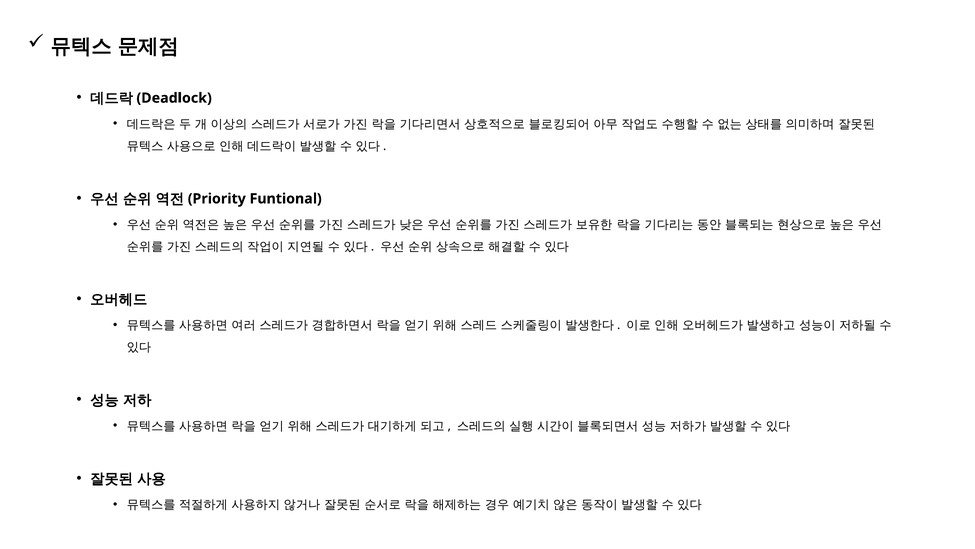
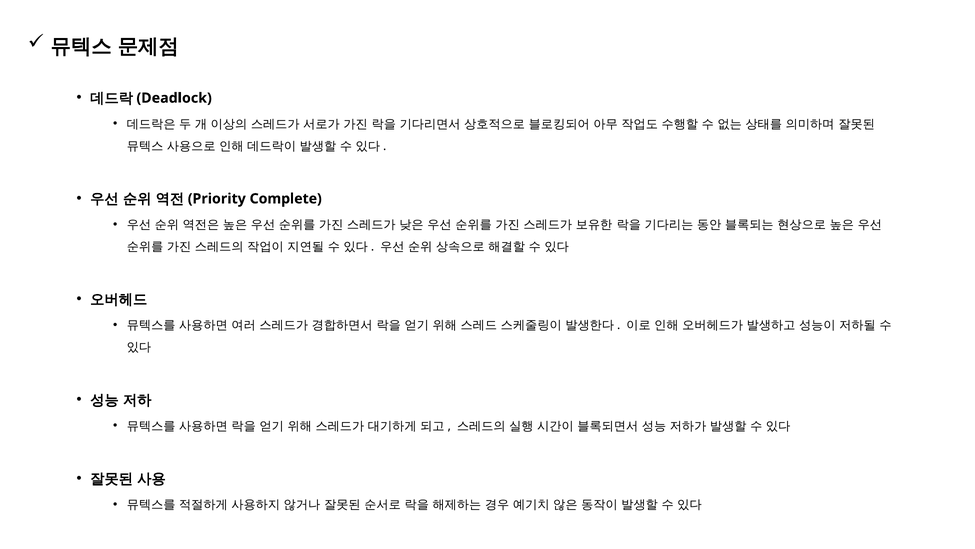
Funtional: Funtional -> Complete (286, 198)
